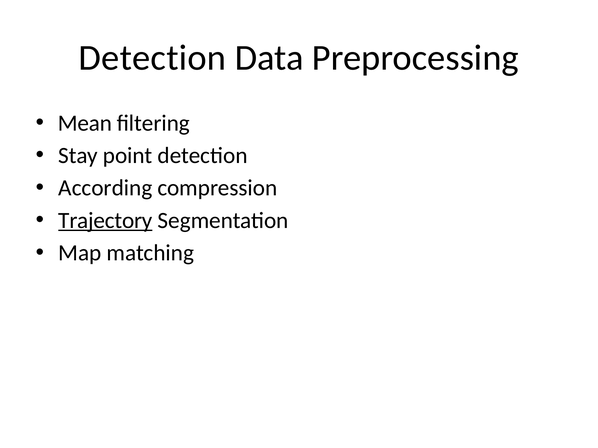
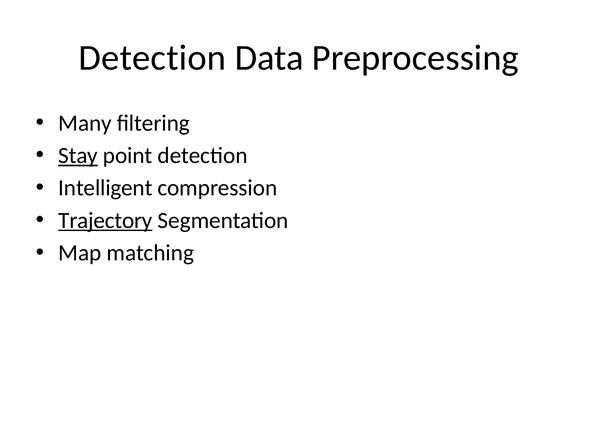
Mean: Mean -> Many (85, 123)
Stay underline: none -> present (78, 156)
According: According -> Intelligent (105, 188)
